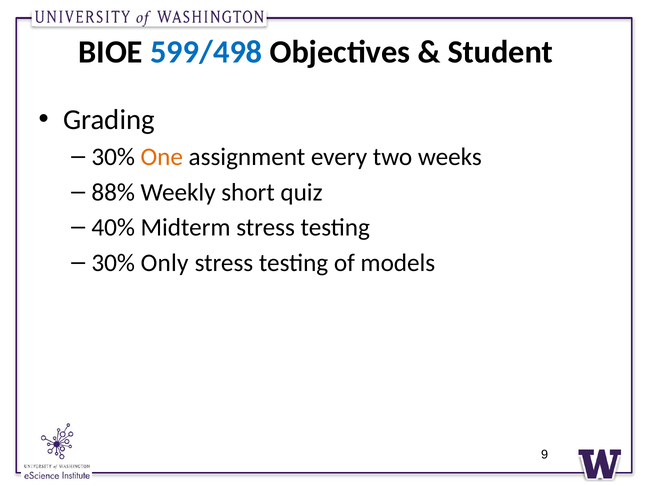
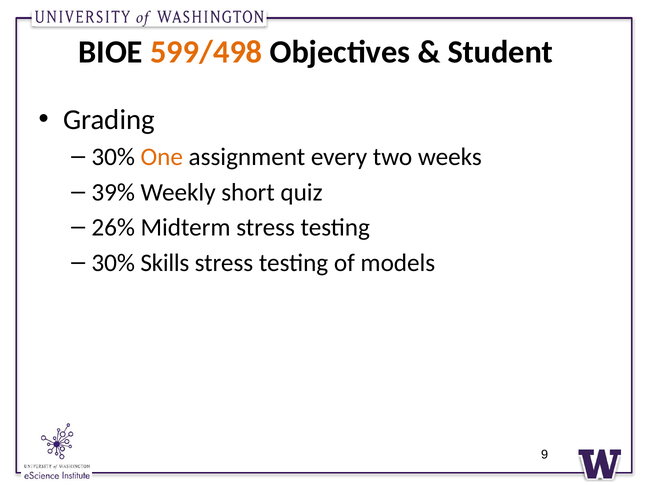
599/498 colour: blue -> orange (206, 52)
88%: 88% -> 39% (113, 192)
40%: 40% -> 26% (113, 228)
Only: Only -> Skills (165, 263)
